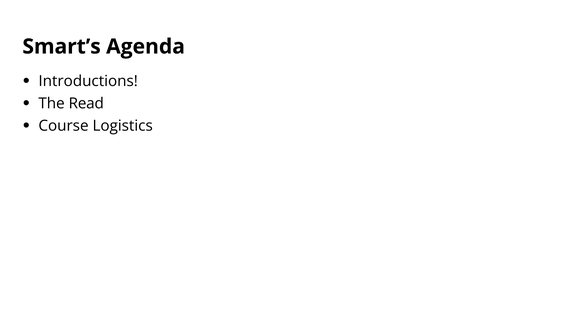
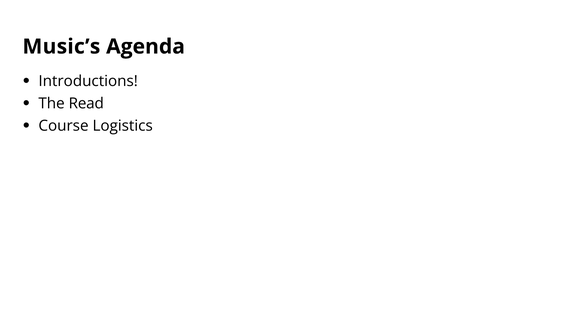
Smart’s: Smart’s -> Music’s (61, 47)
